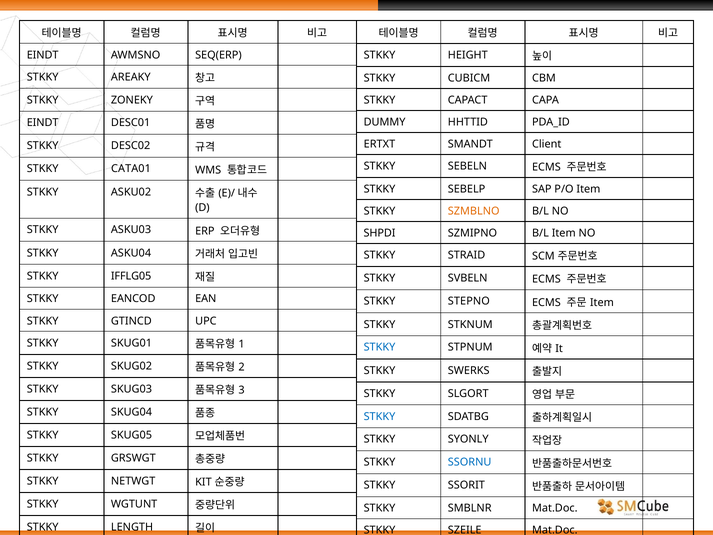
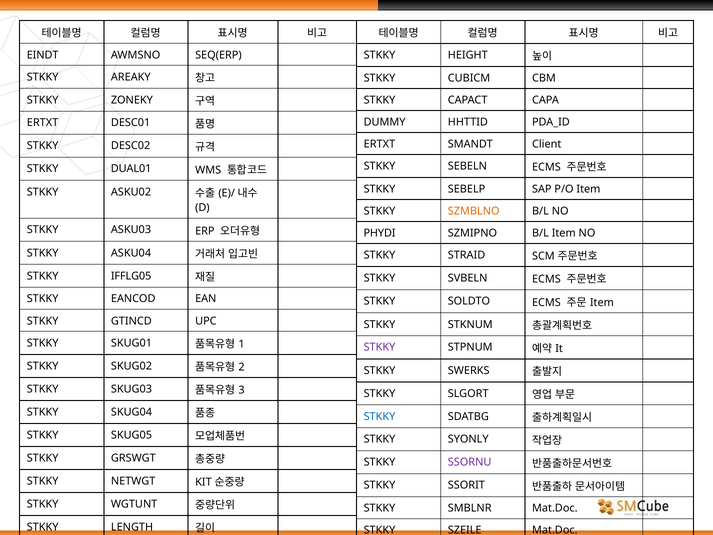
EINDT: EINDT -> ERTXT (43, 123)
CATA01: CATA01 -> DUAL01 (131, 169)
SHPDI: SHPDI -> PHYDI (380, 233)
STEPNO: STEPNO -> SOLDTO (469, 301)
STKKY colour: blue -> purple (379, 347)
SSORNU colour: blue -> purple (470, 462)
